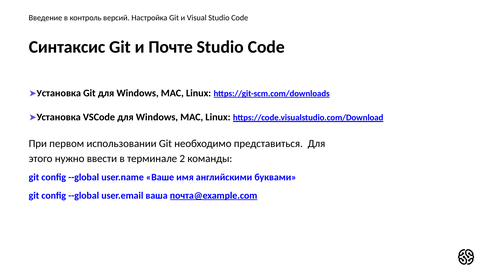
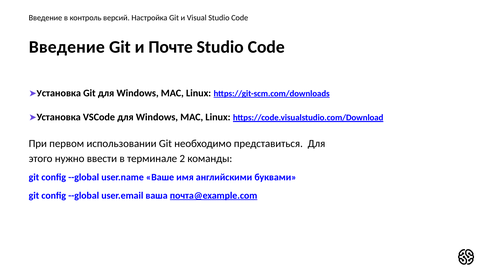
Синтаксис: Синтаксис -> Введение (67, 47)
